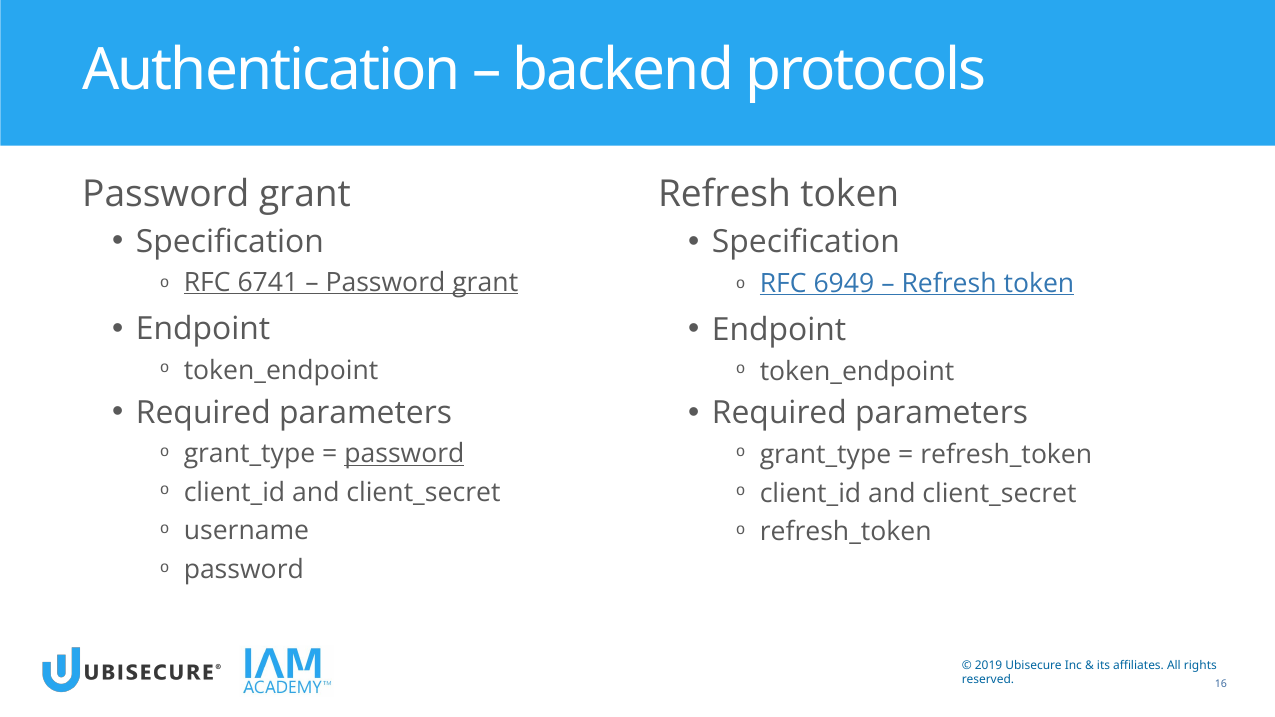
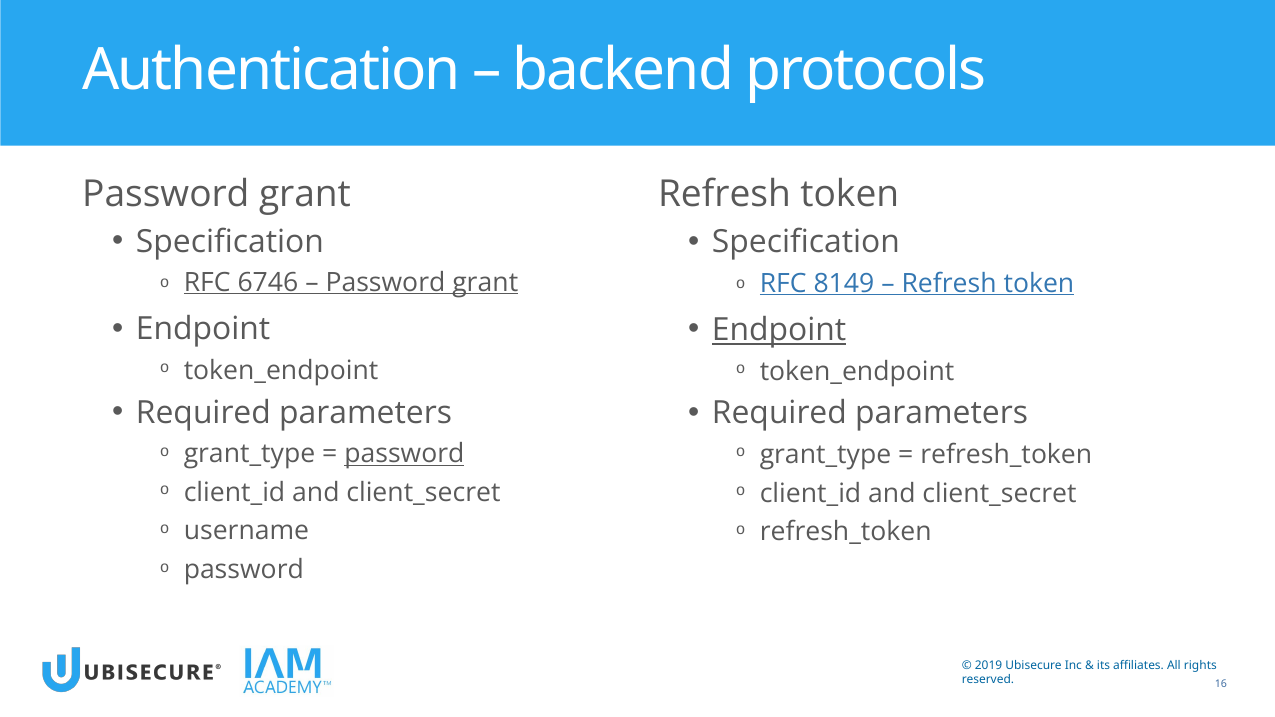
6741: 6741 -> 6746 (268, 283)
6949: 6949 -> 8149 (844, 284)
Endpoint underline: none -> present (779, 330)
